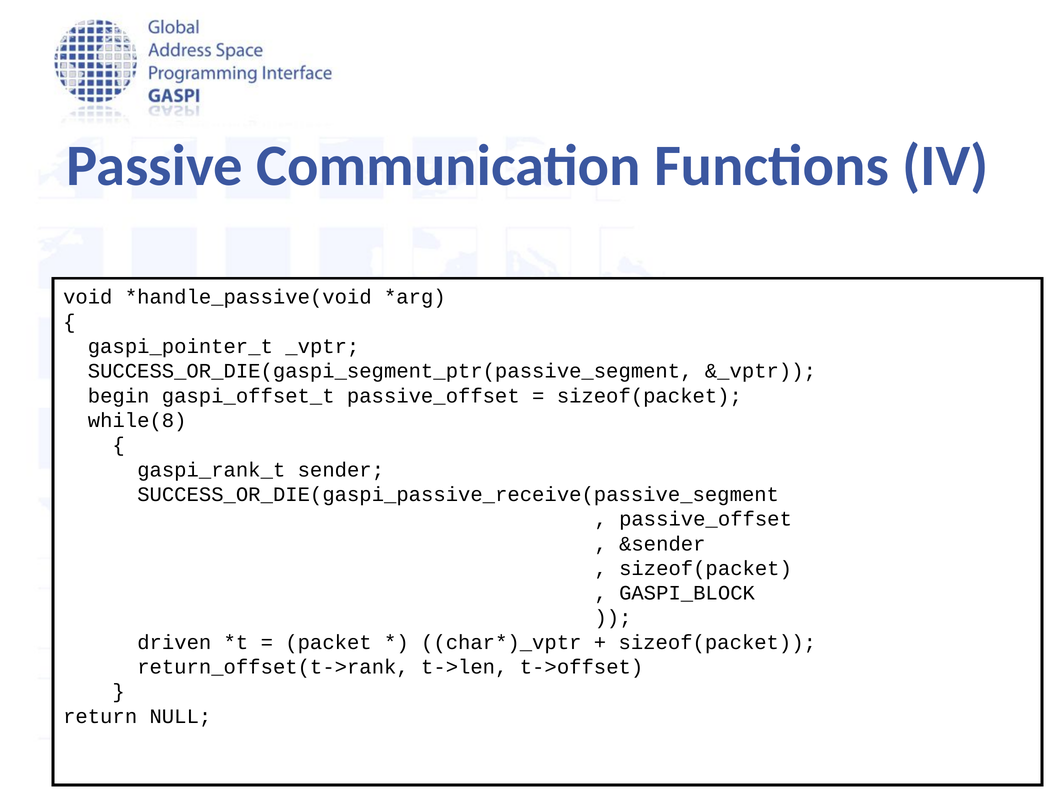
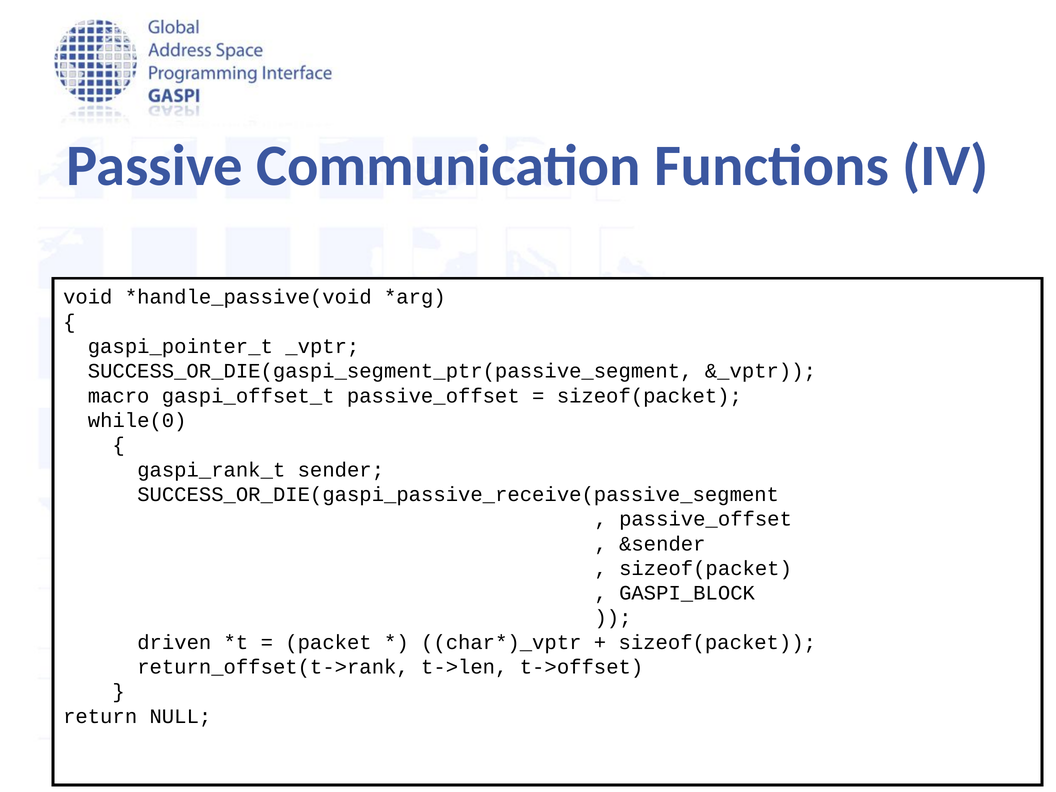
begin: begin -> macro (119, 396)
while(8: while(8 -> while(0 (137, 420)
